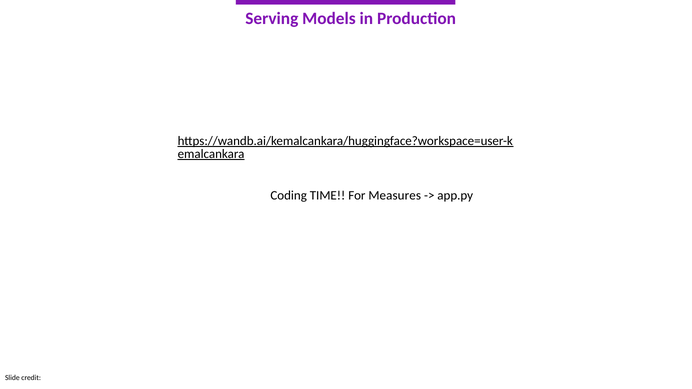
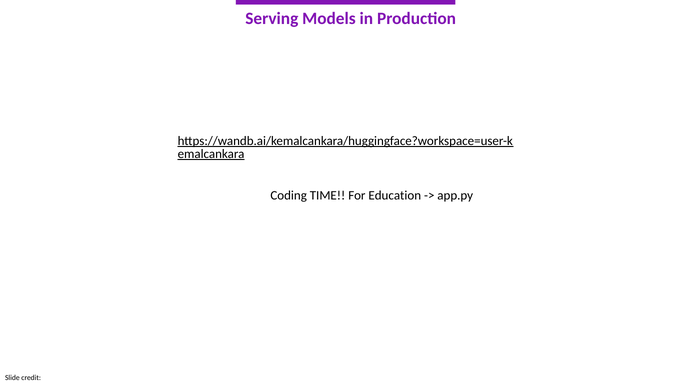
Measures: Measures -> Education (395, 195)
